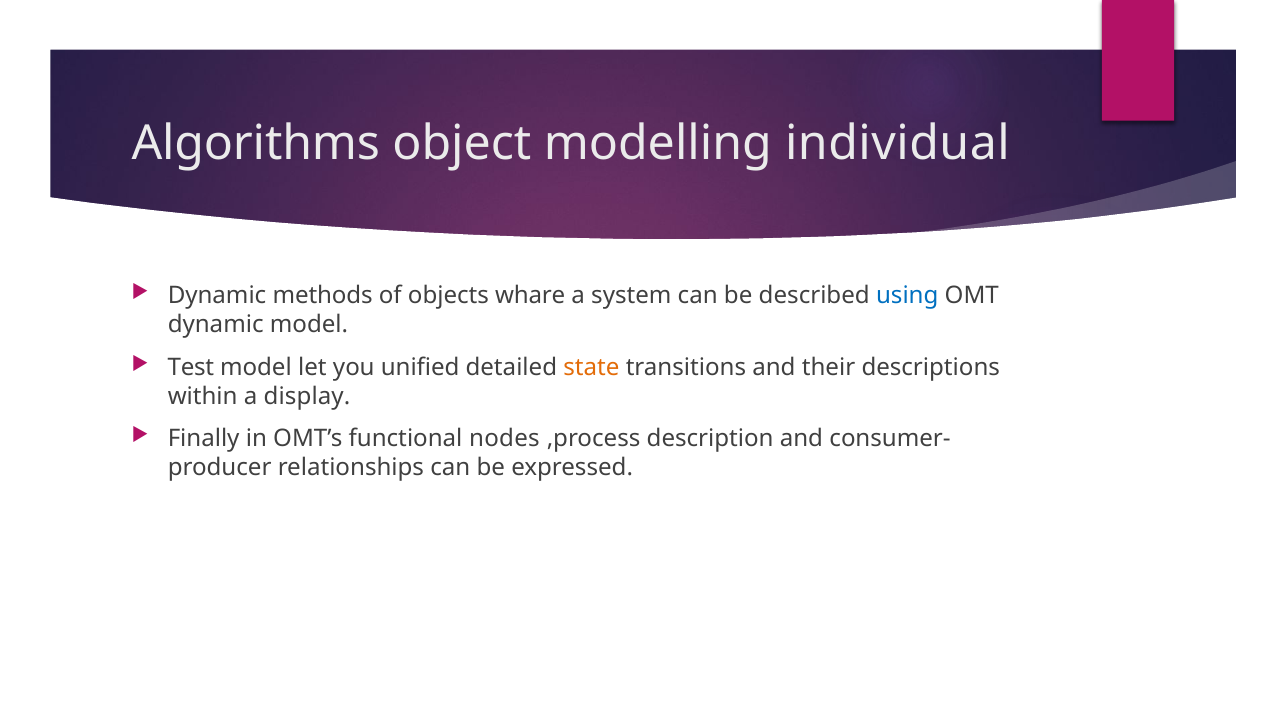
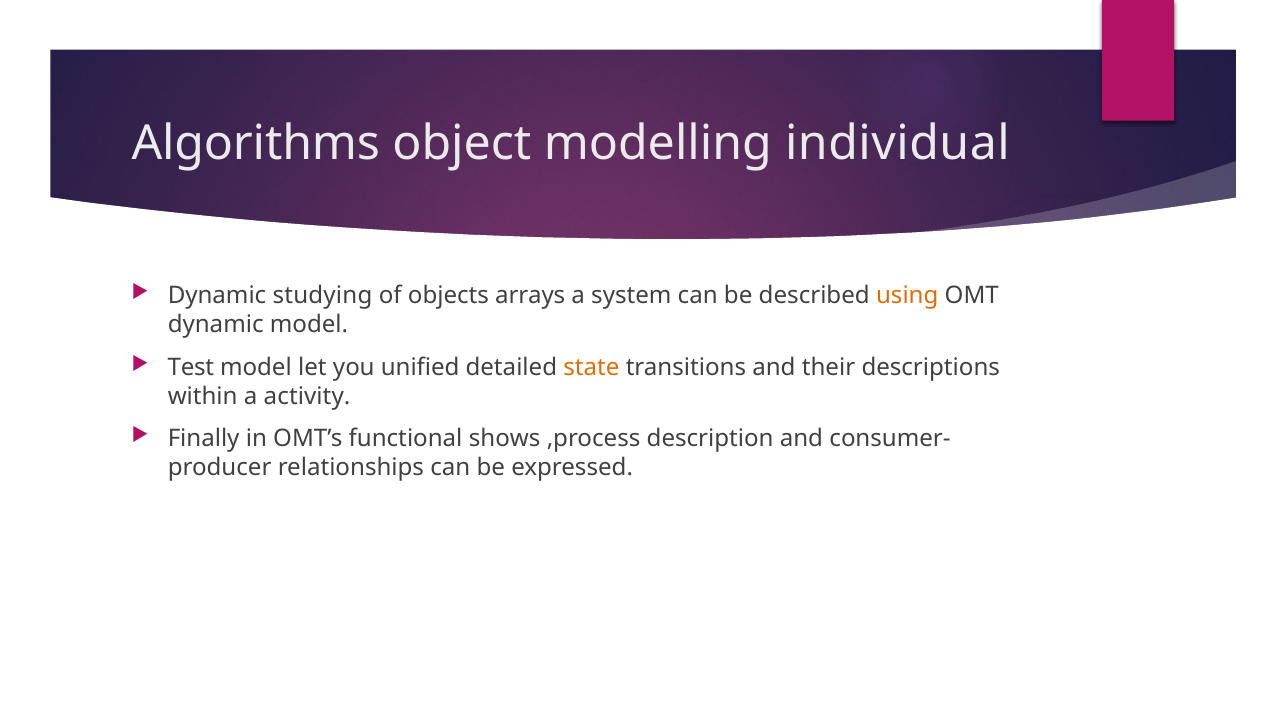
methods: methods -> studying (322, 296)
whare: whare -> arrays (530, 296)
using colour: blue -> orange (907, 296)
display: display -> activity (307, 396)
nodes: nodes -> shows (505, 438)
